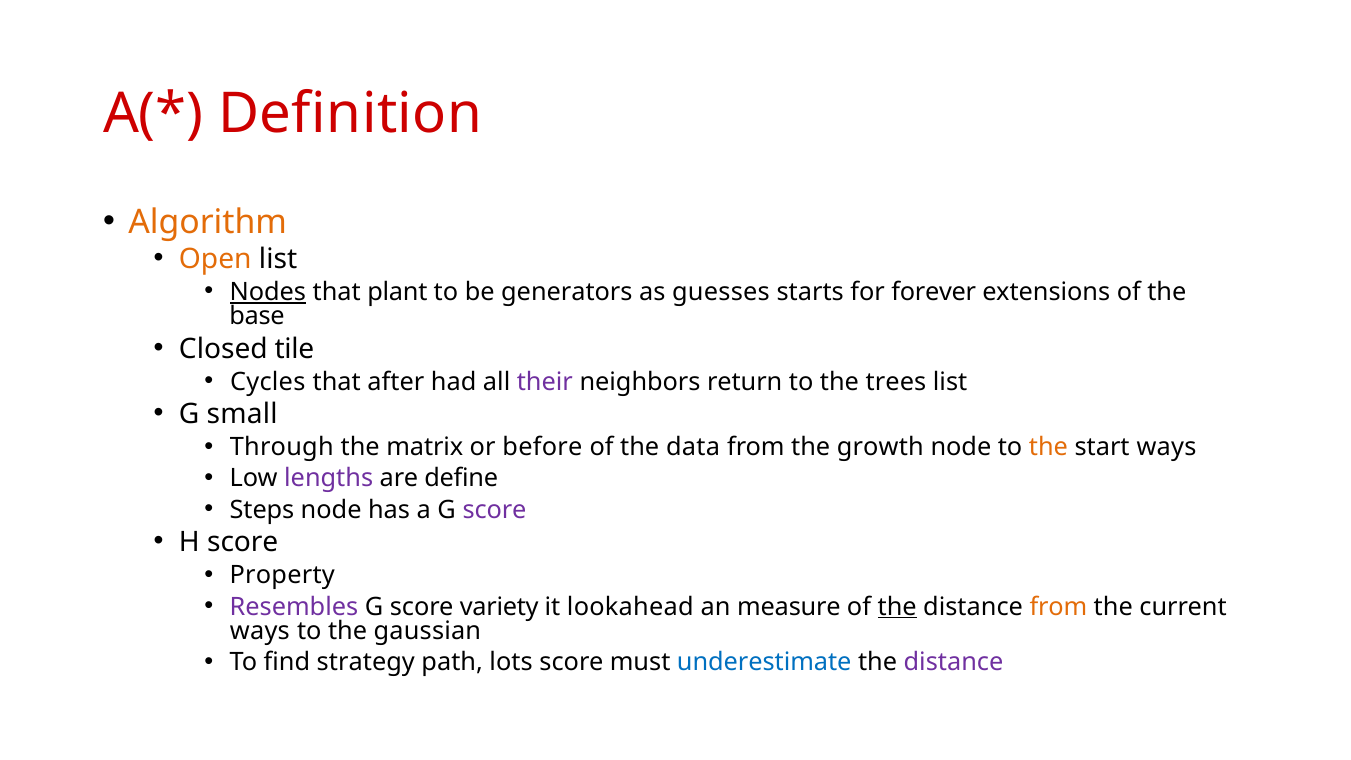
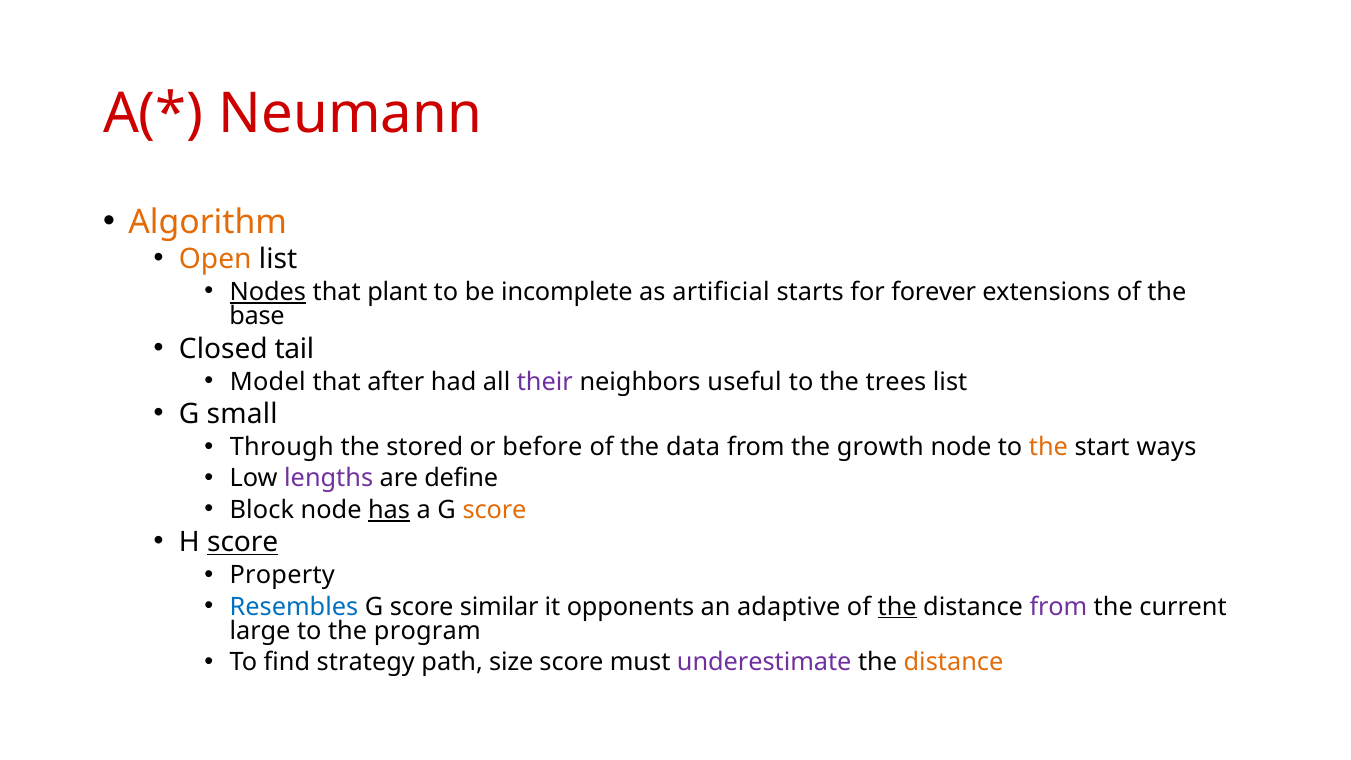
Definition: Definition -> Neumann (350, 114)
generators: generators -> incomplete (567, 292)
guesses: guesses -> artificial (721, 292)
tile: tile -> tail (294, 349)
Cycles: Cycles -> Model (268, 382)
return: return -> useful (745, 382)
matrix: matrix -> stored (425, 447)
Steps: Steps -> Block (262, 510)
has underline: none -> present (389, 510)
score colour: purple -> orange (494, 510)
score underline: none -> present (243, 542)
Resembles colour: purple -> blue (294, 607)
variety: variety -> similar (499, 607)
lookahead: lookahead -> opponents (631, 607)
measure: measure -> adaptive (789, 607)
from colour: orange -> purple (1058, 607)
ways: ways -> large (260, 631)
gaussian: gaussian -> program (427, 631)
lots: lots -> size (511, 662)
underestimate colour: blue -> purple (764, 662)
distance colour: purple -> orange (954, 662)
